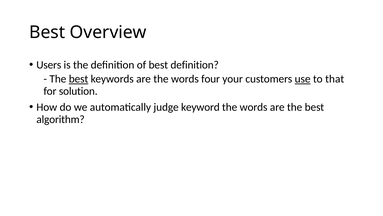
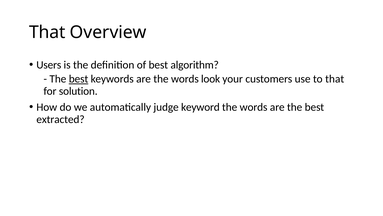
Best: Best -> That (47, 32)
best definition: definition -> algorithm (195, 65)
four: four -> look (211, 79)
use underline: present -> none (303, 79)
algorithm: algorithm -> extracted (60, 119)
